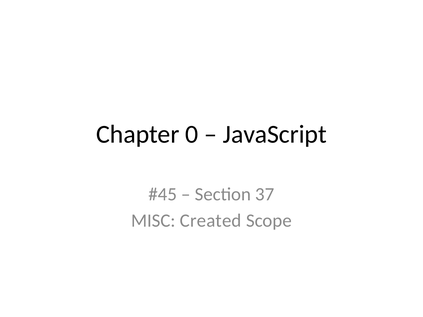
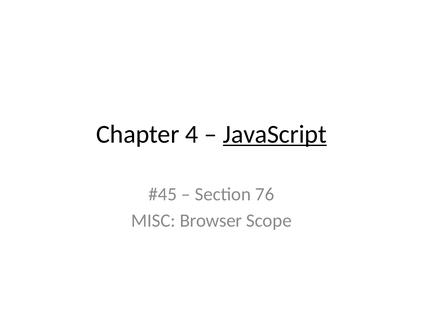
0: 0 -> 4 (192, 134)
JavaScript underline: none -> present (275, 134)
37: 37 -> 76 (265, 194)
Created: Created -> Browser (211, 221)
